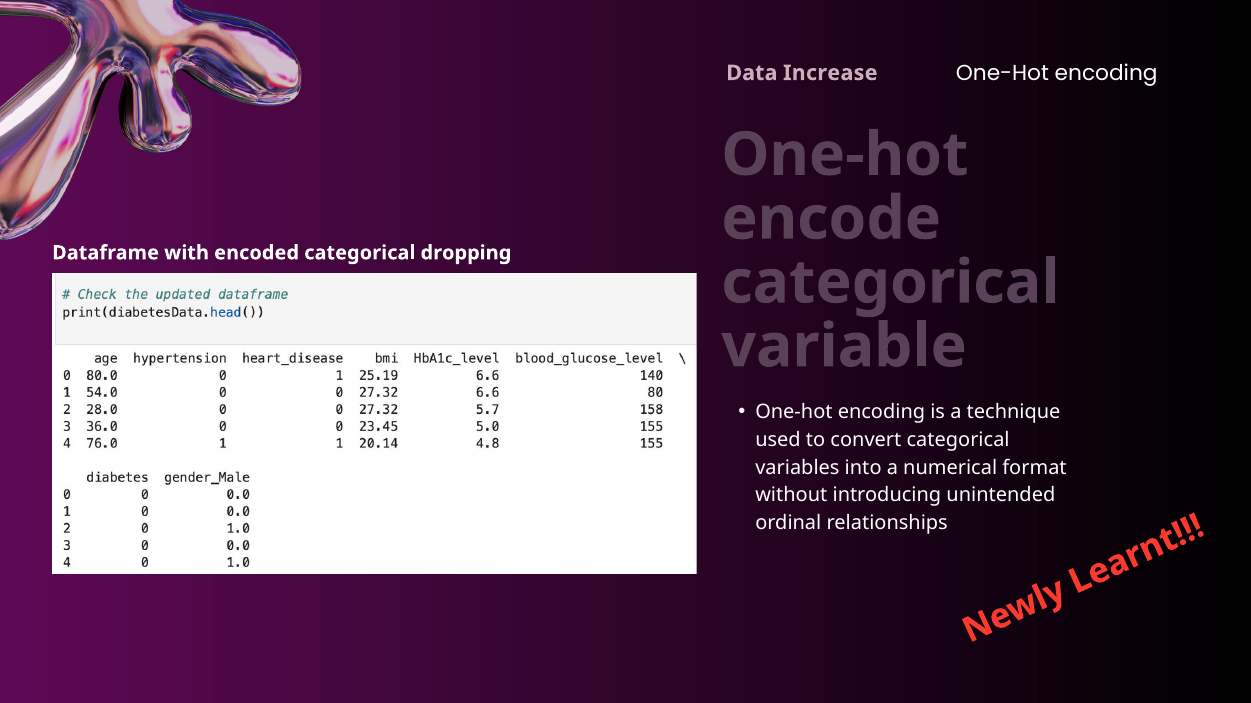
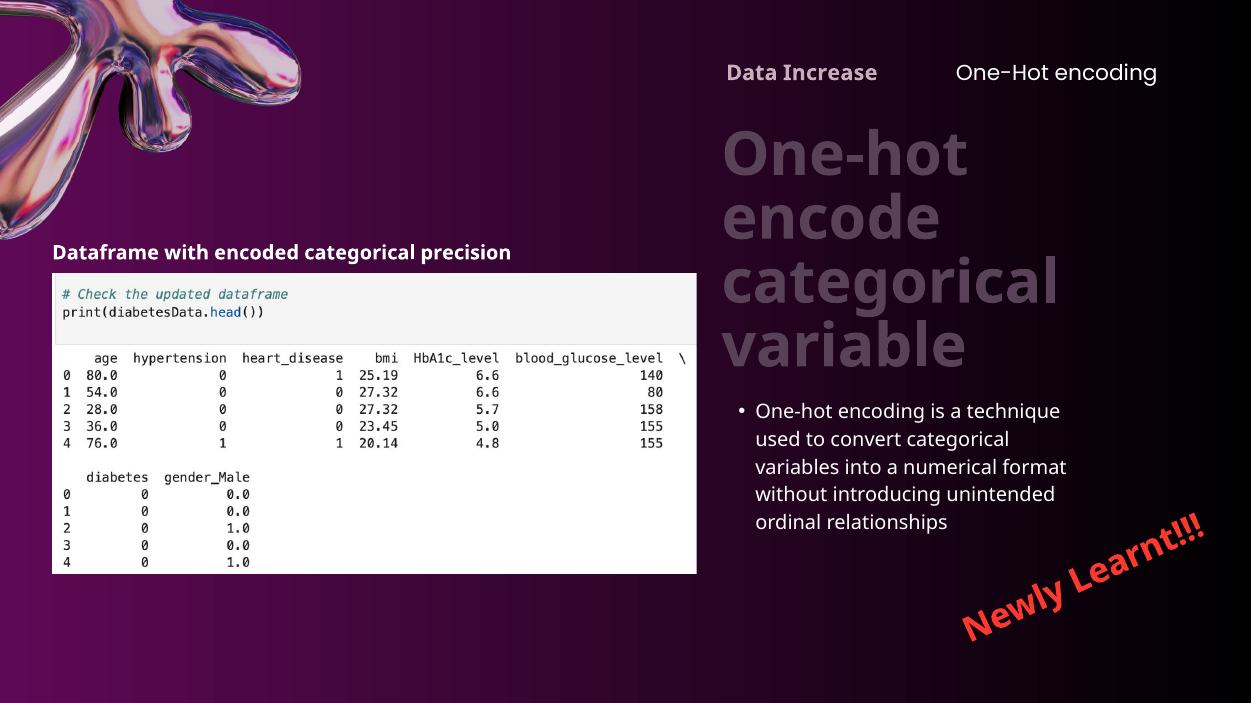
dropping: dropping -> precision (466, 253)
